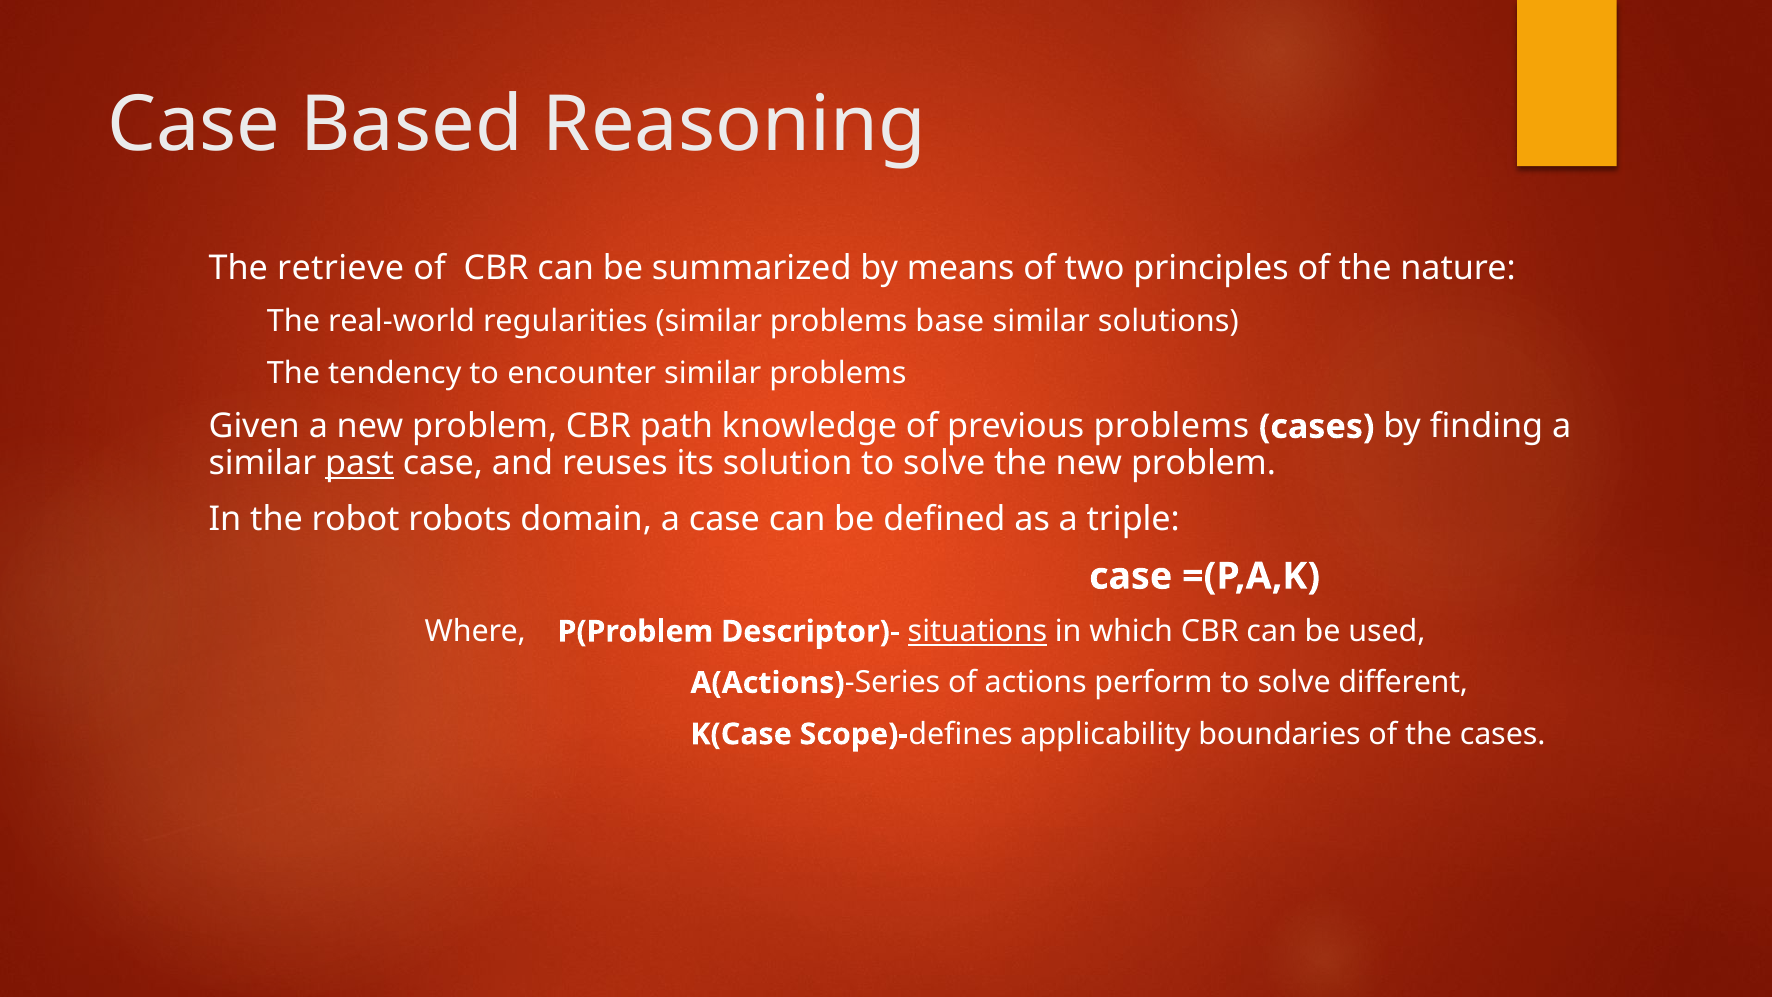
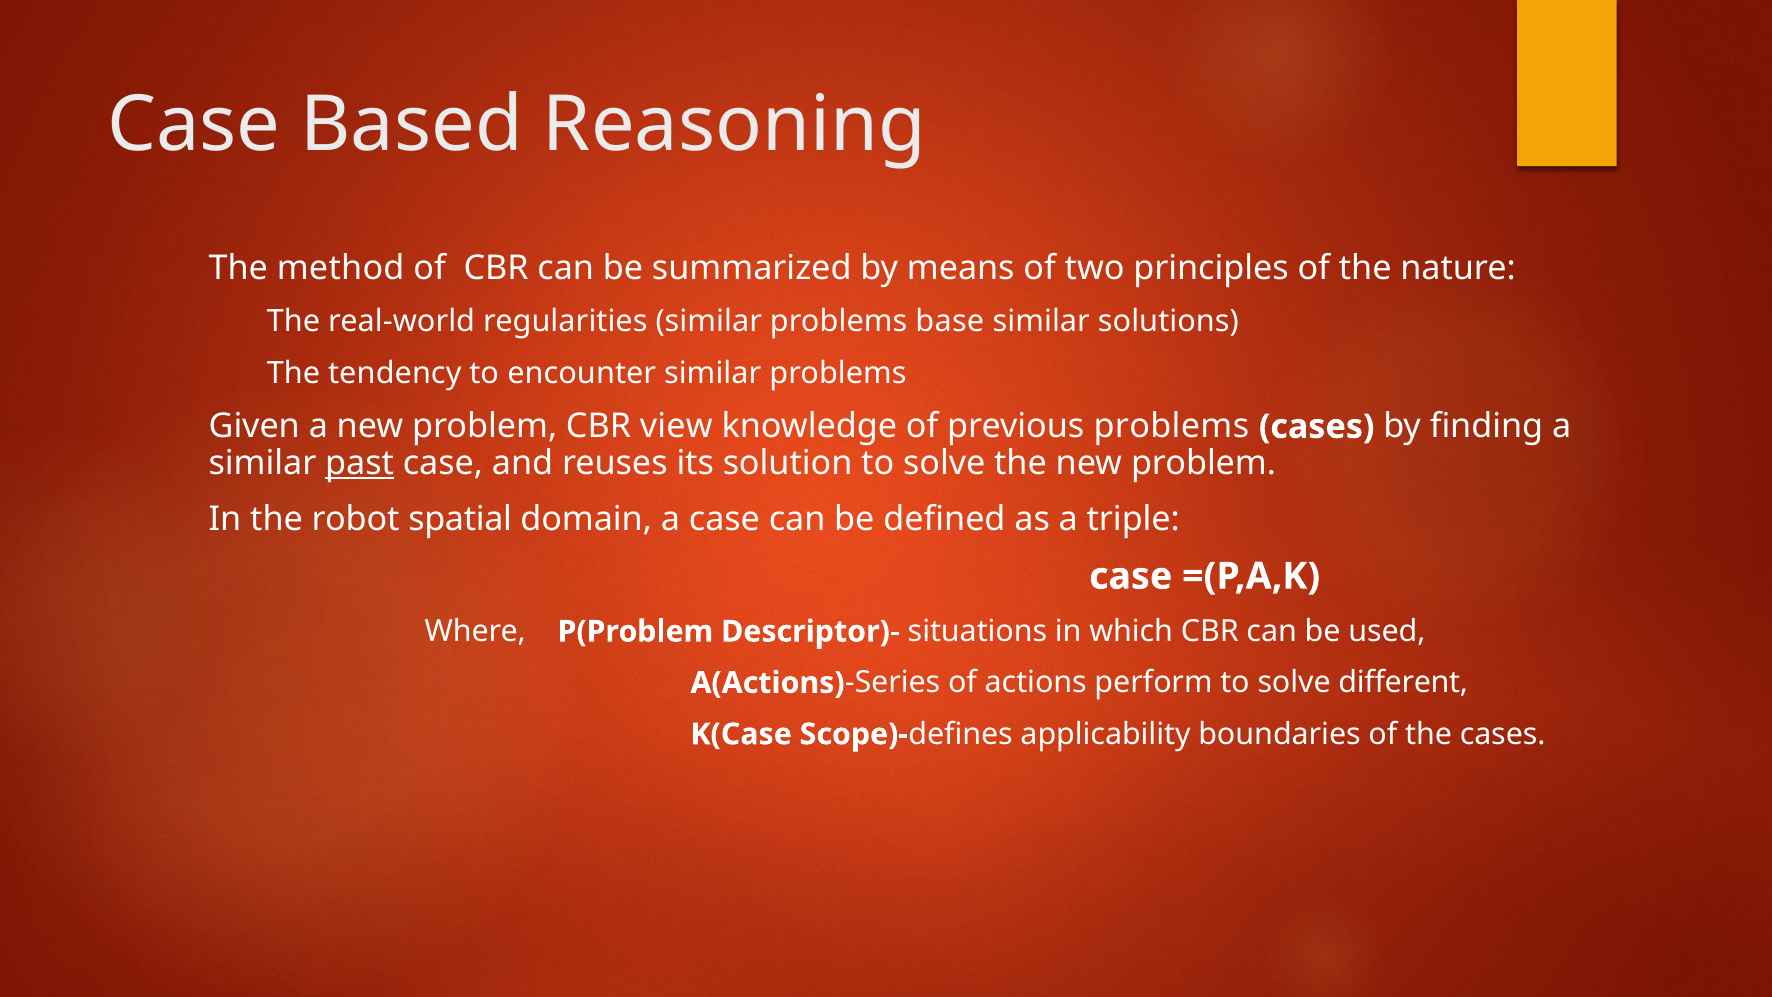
retrieve: retrieve -> method (341, 268)
path: path -> view (676, 427)
robots: robots -> spatial (460, 519)
situations underline: present -> none (977, 631)
